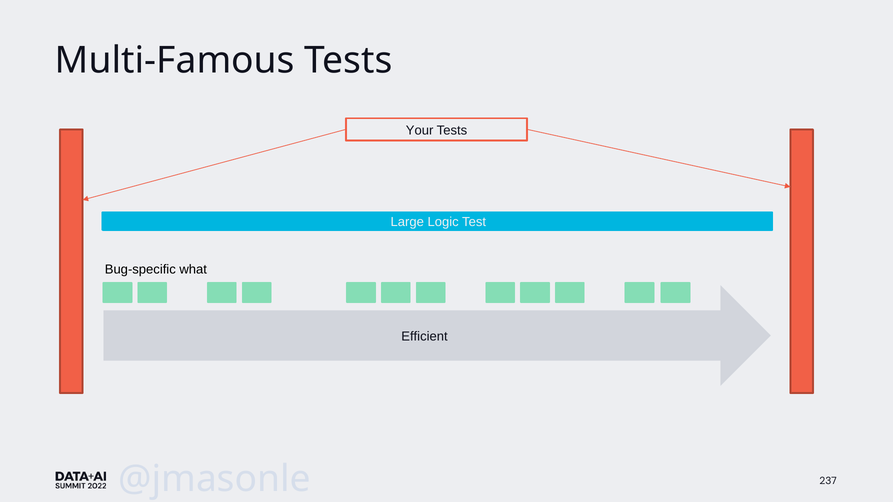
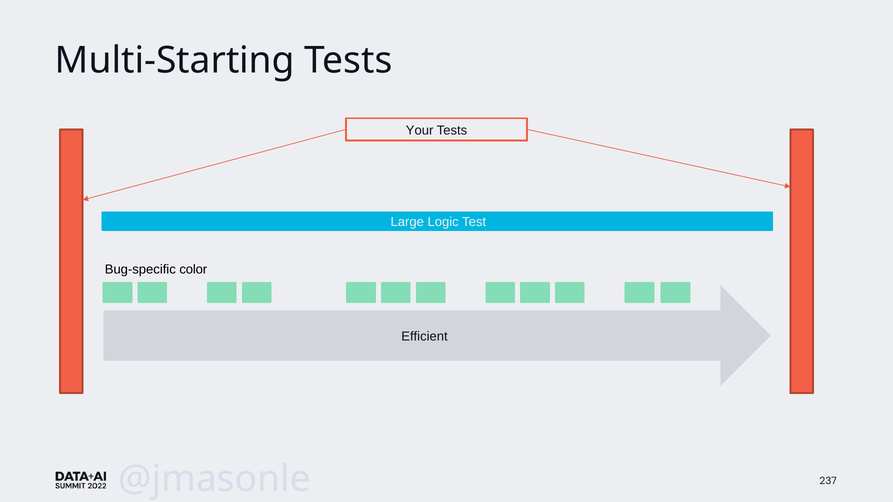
Multi-Famous: Multi-Famous -> Multi-Starting (175, 60)
what: what -> color (193, 270)
